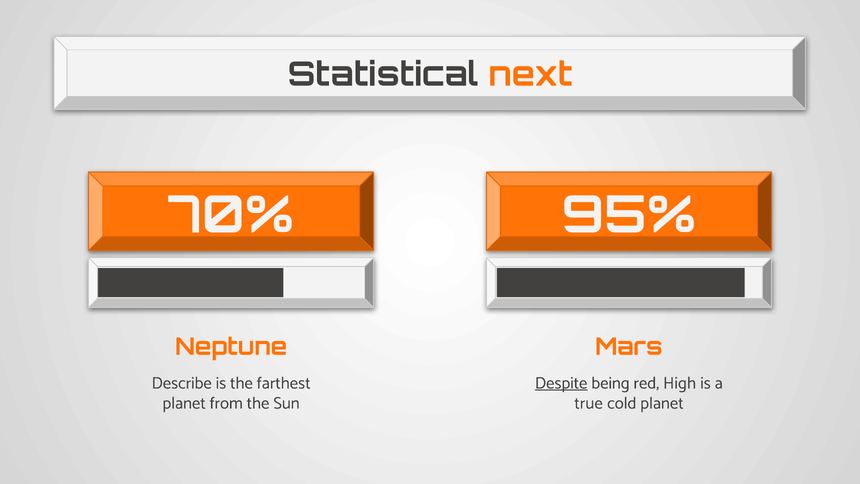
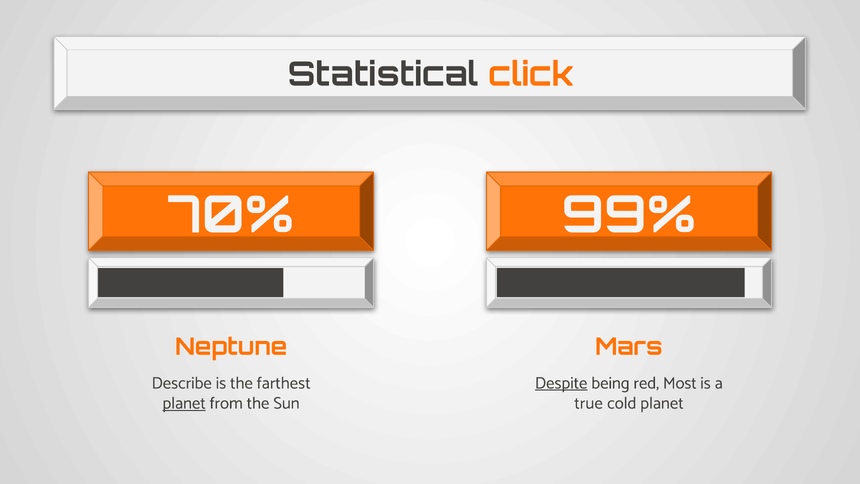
next: next -> click (531, 75)
95%: 95% -> 99% (629, 215)
High: High -> Most (680, 383)
planet underline: none -> present (184, 403)
